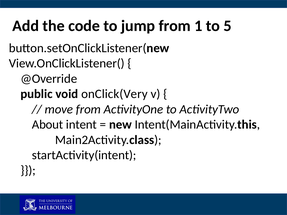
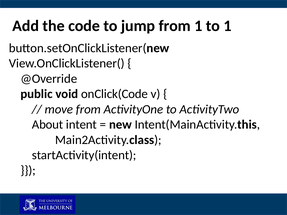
to 5: 5 -> 1 (228, 26)
onClick(Very: onClick(Very -> onClick(Code (115, 94)
